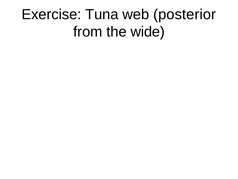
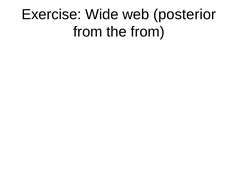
Tuna: Tuna -> Wide (102, 14)
the wide: wide -> from (148, 32)
